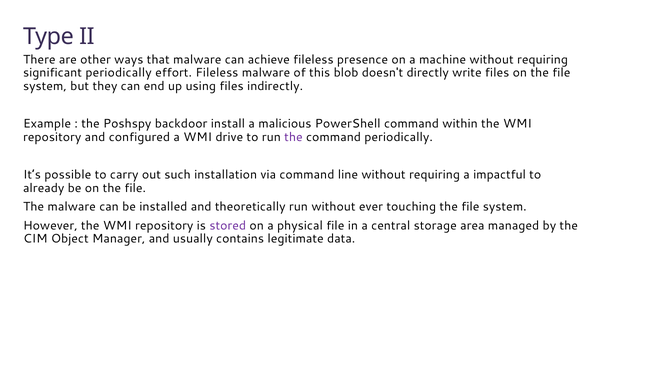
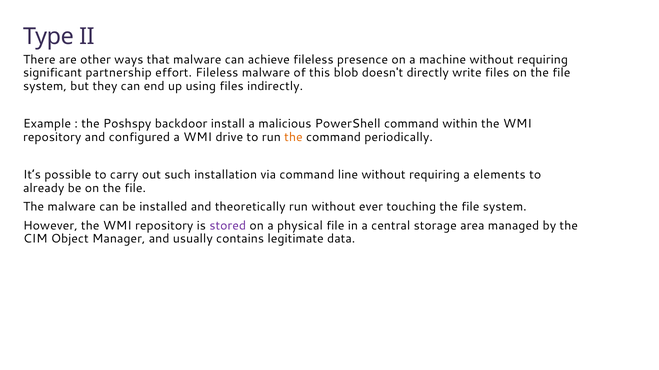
significant periodically: periodically -> partnership (119, 73)
the colour: purple -> orange (293, 137)
impactful: impactful -> elements (499, 175)
